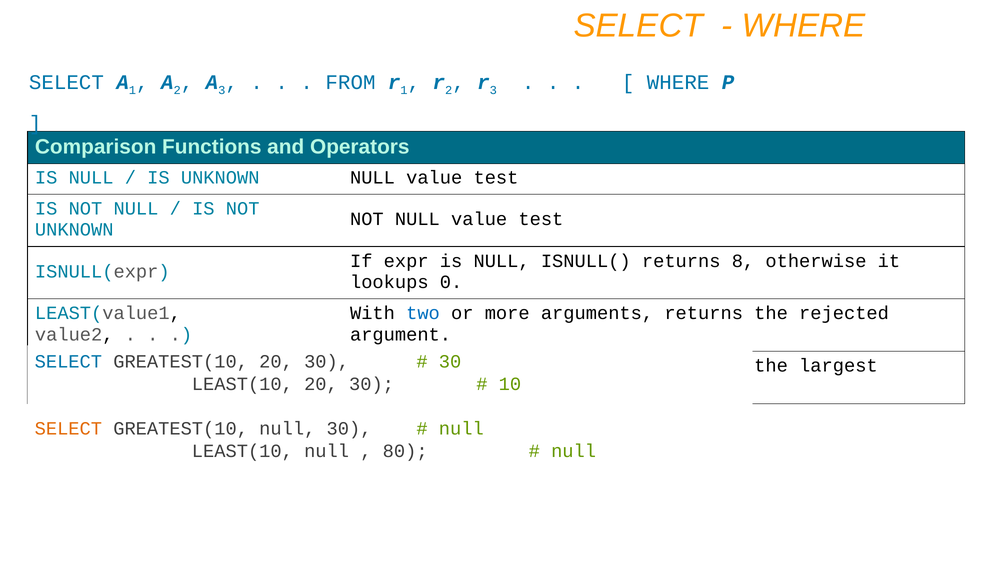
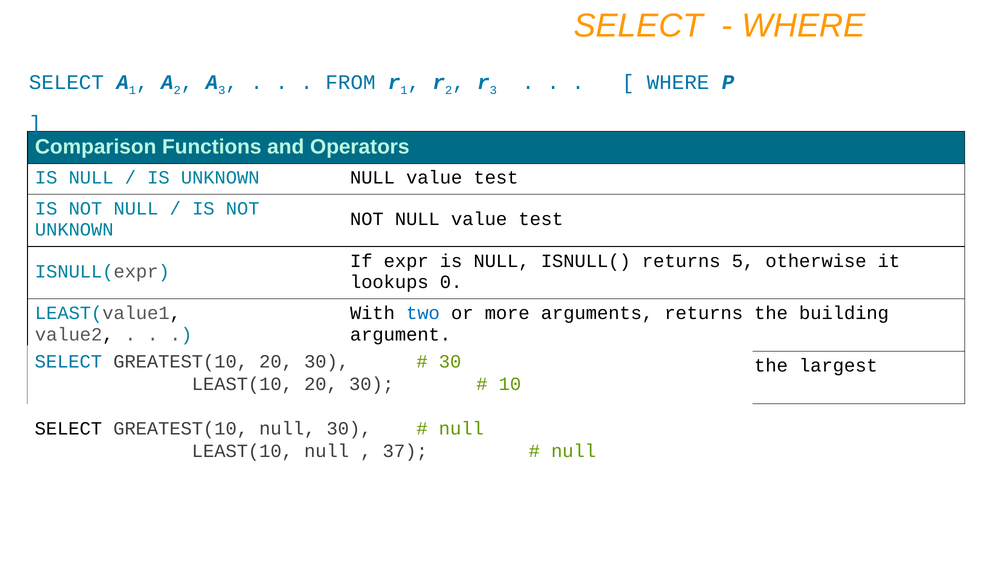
8: 8 -> 5 (743, 261)
rejected: rejected -> building (844, 313)
SELECT colour: orange -> black (68, 429)
80: 80 -> 37 (405, 452)
